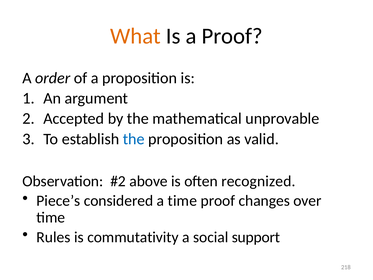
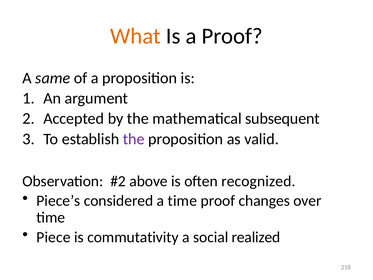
order: order -> same (53, 78)
unprovable: unprovable -> subsequent (282, 119)
the colour: blue -> purple (134, 139)
Rules: Rules -> Piece (53, 237)
support: support -> realized (256, 237)
